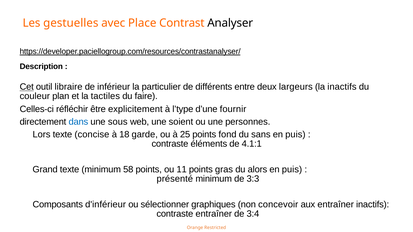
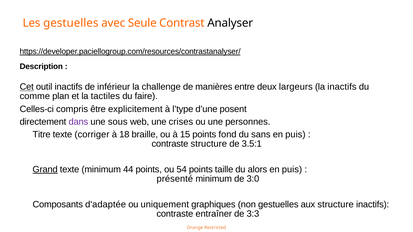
Place: Place -> Seule (142, 23)
outil libraire: libraire -> inactifs (69, 87)
particulier: particulier -> challenge (161, 87)
différents: différents -> manières (214, 87)
couleur: couleur -> comme (35, 96)
réfléchir: réfléchir -> compris (72, 109)
fournir: fournir -> posent (233, 109)
dans colour: blue -> purple (78, 122)
soient: soient -> crises (181, 122)
Lors: Lors -> Titre (42, 135)
concise: concise -> corriger (92, 135)
garde: garde -> braille (145, 135)
25: 25 -> 15 (185, 135)
contraste éléments: éléments -> structure (209, 144)
4.1:1: 4.1:1 -> 3.5:1 (252, 144)
Grand underline: none -> present (45, 170)
58: 58 -> 44 (128, 170)
11: 11 -> 54 (182, 170)
gras: gras -> taille (224, 170)
3:3: 3:3 -> 3:0 (253, 179)
d'inférieur: d'inférieur -> d'adaptée (106, 205)
sélectionner: sélectionner -> uniquement (165, 205)
non concevoir: concevoir -> gestuelles (278, 205)
aux entraîner: entraîner -> structure (336, 205)
3:4: 3:4 -> 3:3 (253, 214)
